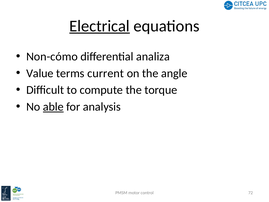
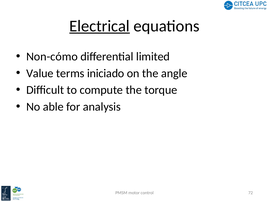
analiza: analiza -> limited (153, 56)
current: current -> iniciado (106, 73)
able underline: present -> none (53, 107)
